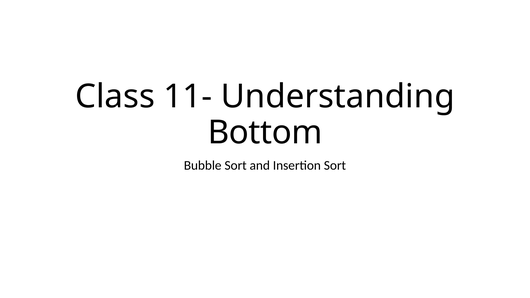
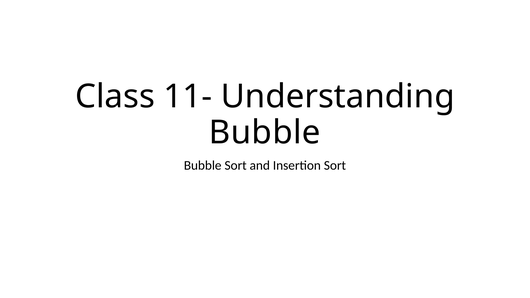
Bottom: Bottom -> Bubble (265, 132)
